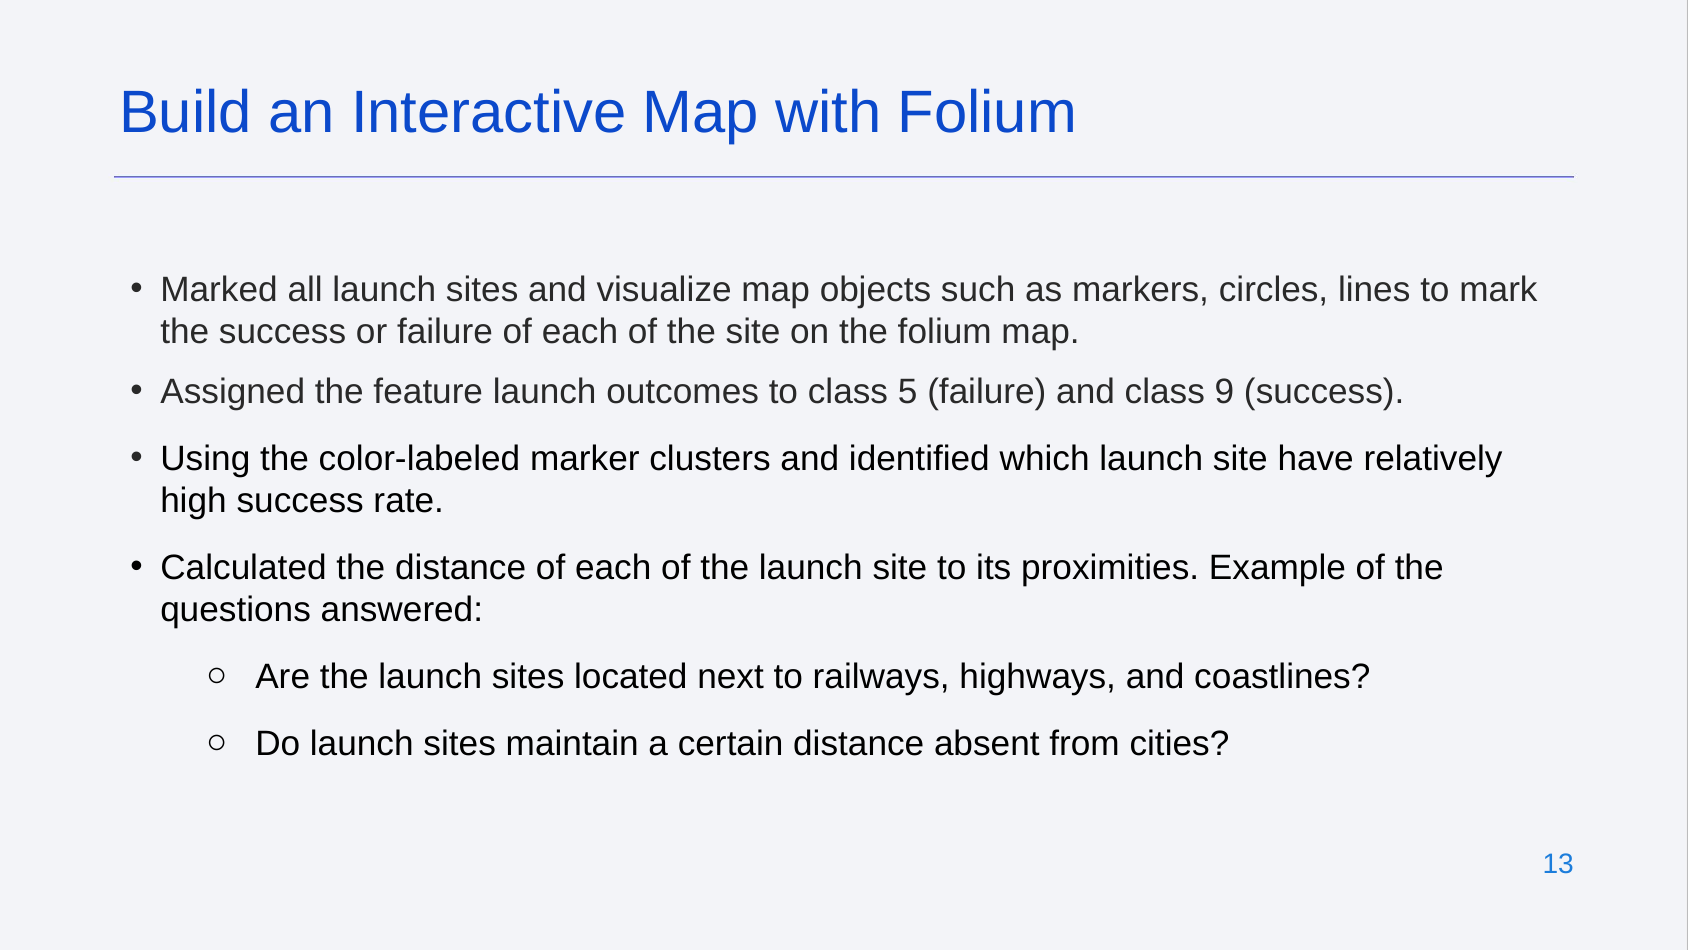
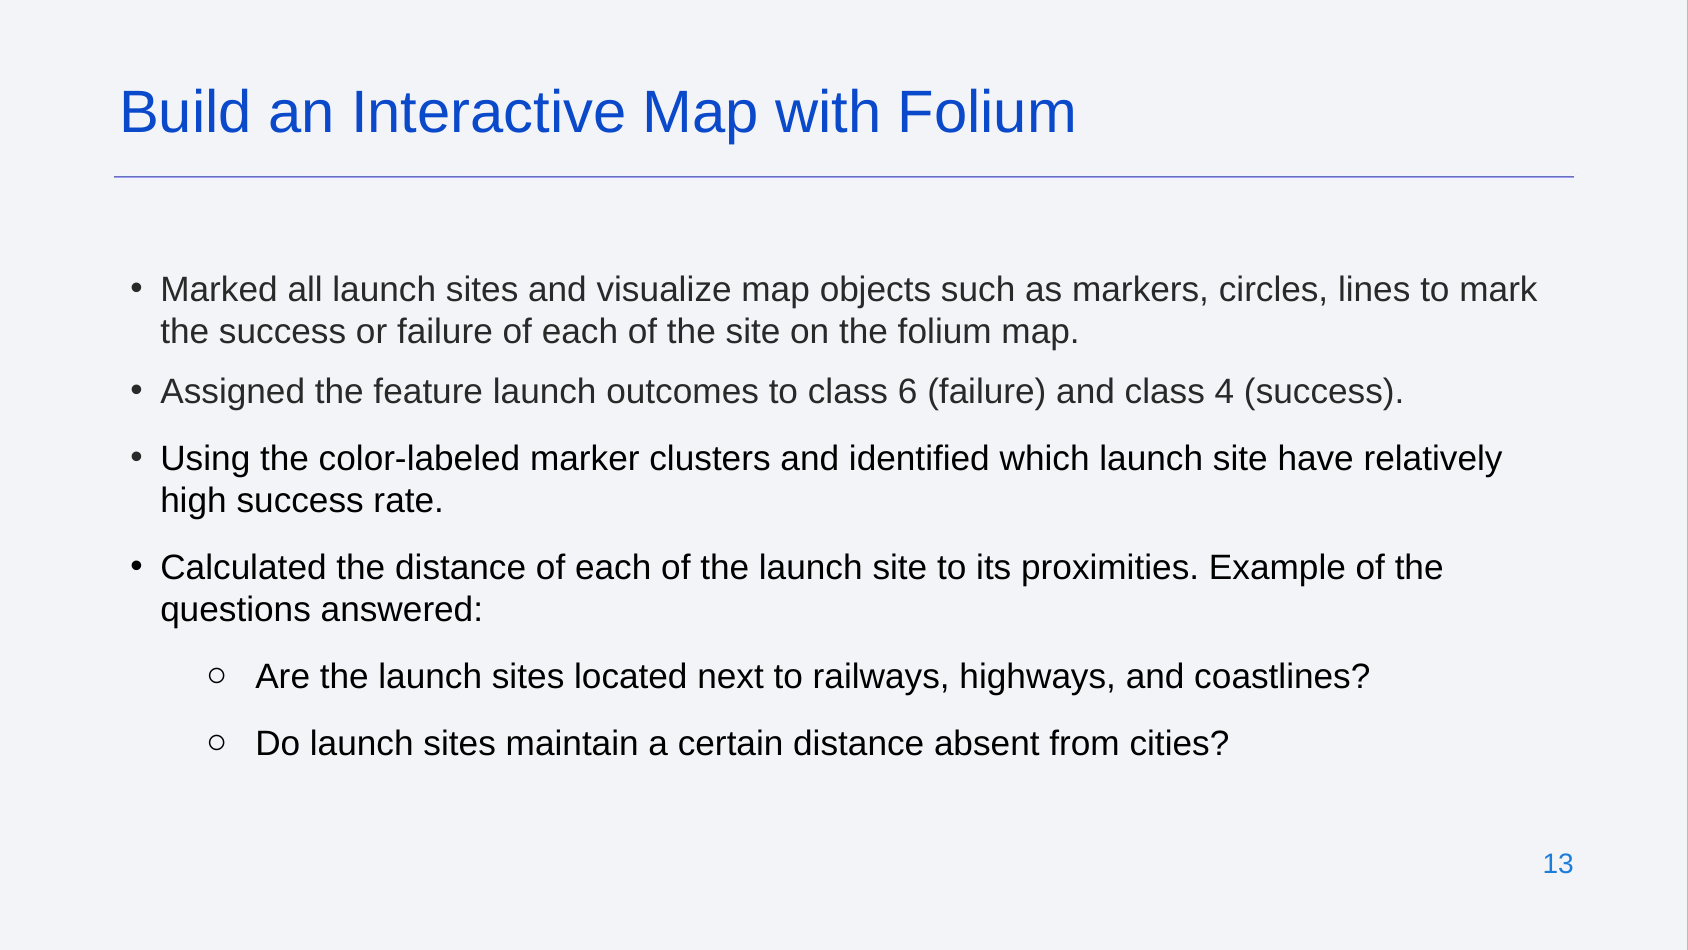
5: 5 -> 6 (908, 392)
9: 9 -> 4 (1224, 392)
